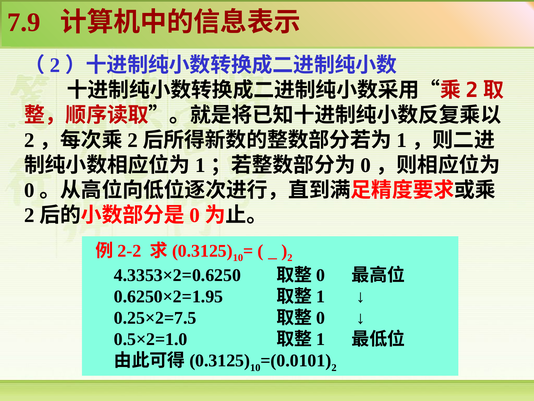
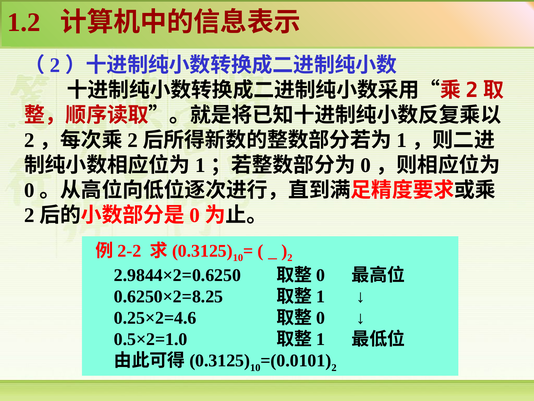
7.9: 7.9 -> 1.2 (24, 22)
4.3353×2=0.6250: 4.3353×2=0.6250 -> 2.9844×2=0.6250 (177, 275)
0.6250×2=1.95: 0.6250×2=1.95 -> 0.6250×2=8.25 (169, 296)
0.25×2=7.5: 0.25×2=7.5 -> 0.25×2=4.6 (155, 318)
